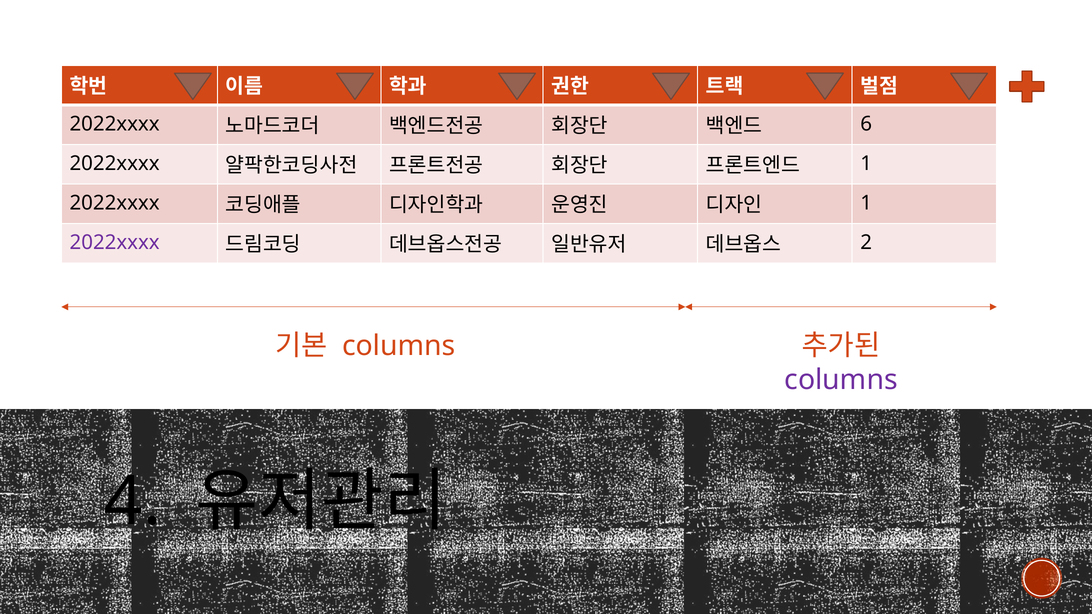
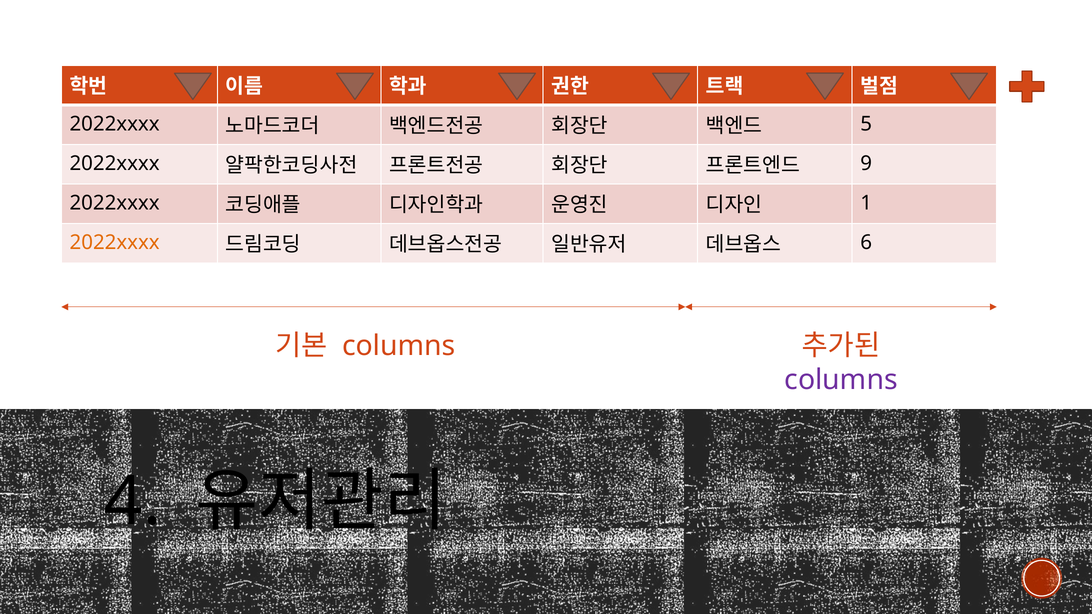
6: 6 -> 5 (866, 124)
1: 1 -> 9 (866, 164)
2022xxxx colour: purple -> orange (115, 243)
2: 2 -> 6 (866, 243)
